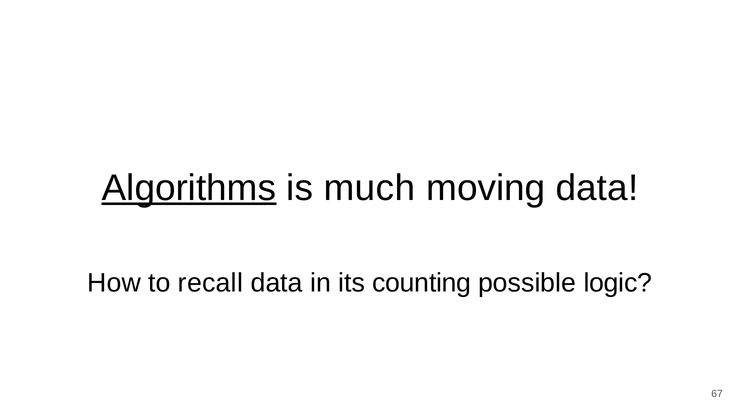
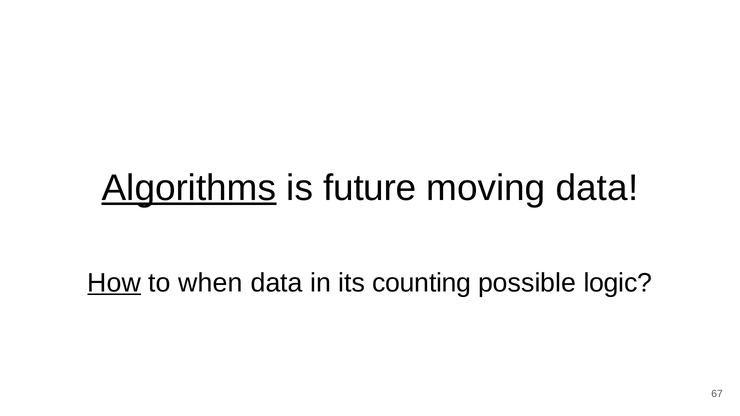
much: much -> future (370, 188)
How underline: none -> present (114, 283)
recall: recall -> when (211, 283)
